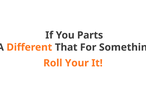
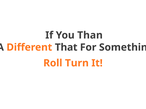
Parts: Parts -> Than (90, 35)
Your: Your -> Turn (77, 63)
